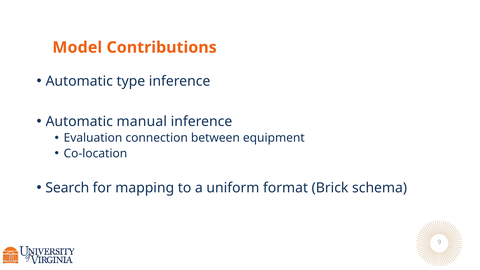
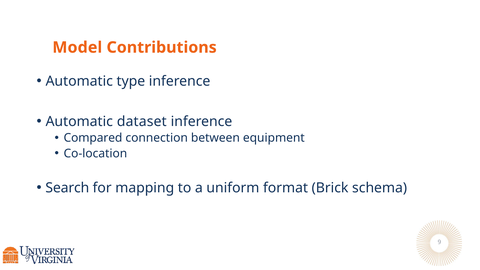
manual: manual -> dataset (142, 121)
Evaluation: Evaluation -> Compared (93, 138)
